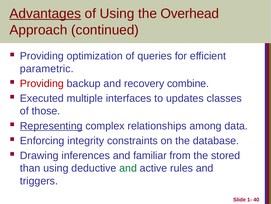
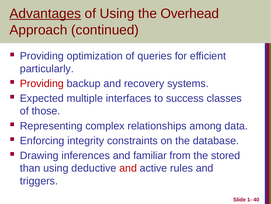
parametric: parametric -> particularly (47, 68)
combine: combine -> systems (188, 83)
Executed: Executed -> Expected (42, 98)
updates: updates -> success (185, 98)
Representing underline: present -> none (51, 125)
and colour: green -> red (128, 168)
